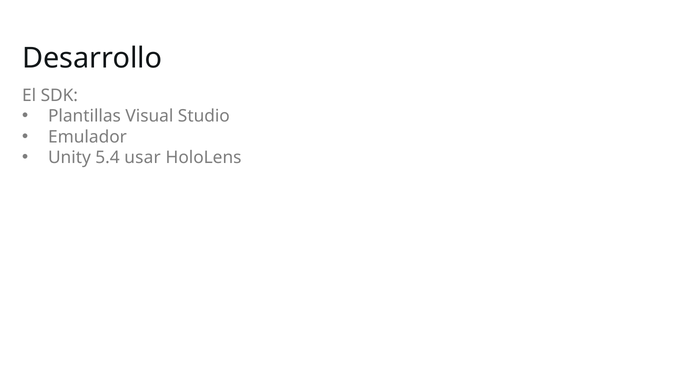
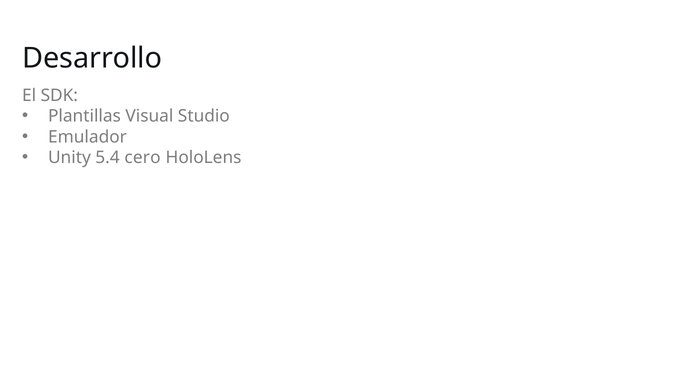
usar: usar -> cero (143, 158)
